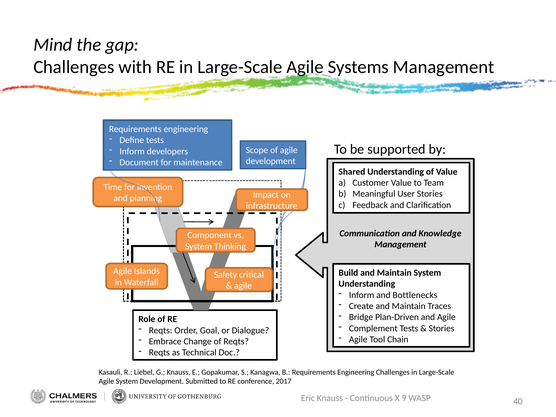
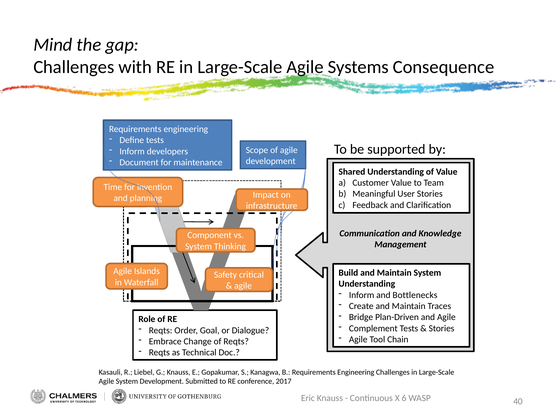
Systems Management: Management -> Consequence (444, 67)
9: 9 -> 6 (404, 398)
